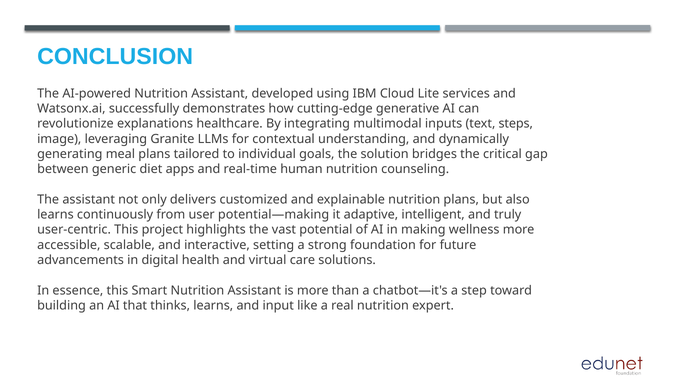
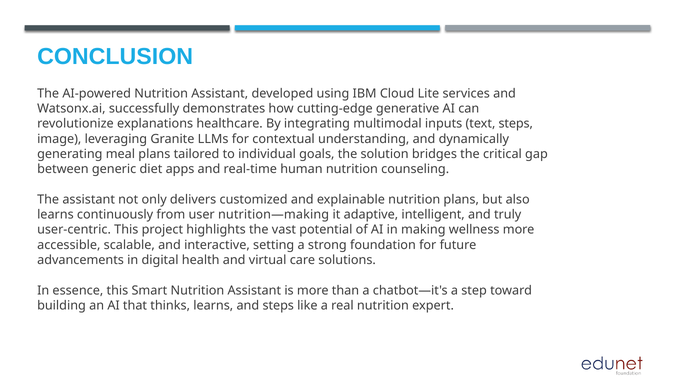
potential—making: potential—making -> nutrition—making (274, 215)
and input: input -> steps (278, 306)
